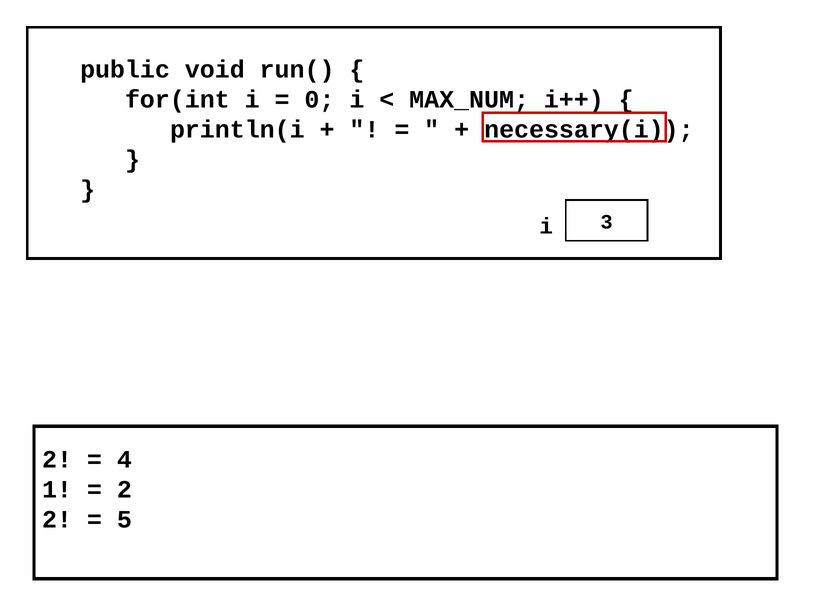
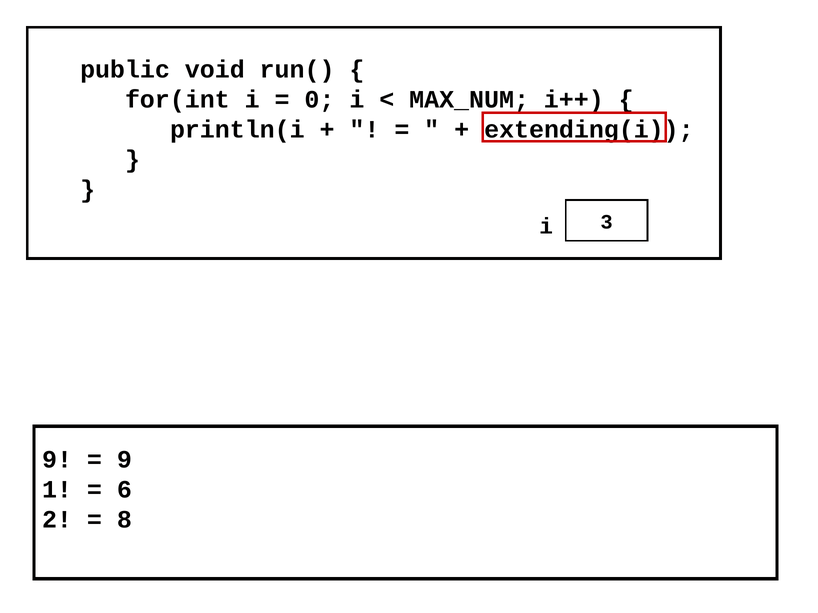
necessary(i: necessary(i -> extending(i (589, 130)
2: 2 -> 9 (57, 460)
4: 4 -> 9 (124, 460)
2: 2 -> 6 (124, 490)
5: 5 -> 8 (124, 520)
